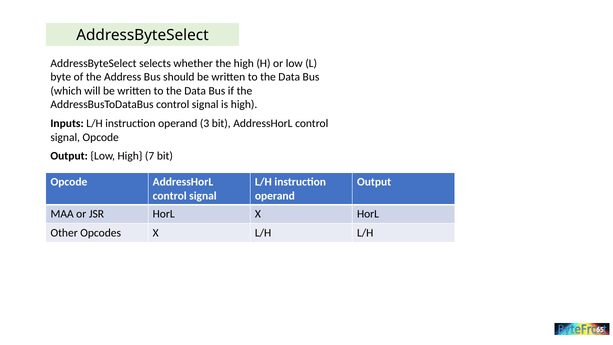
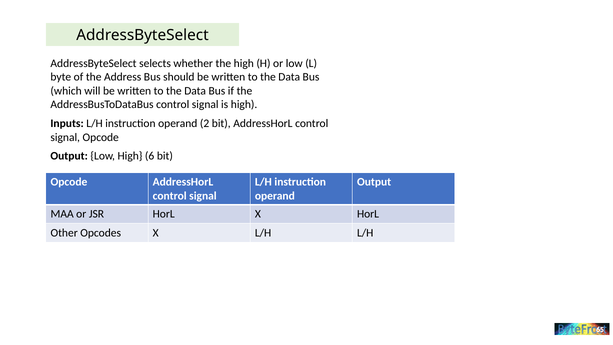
3: 3 -> 2 (205, 124)
7: 7 -> 6 (150, 156)
